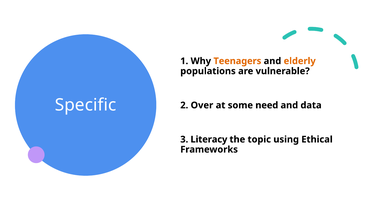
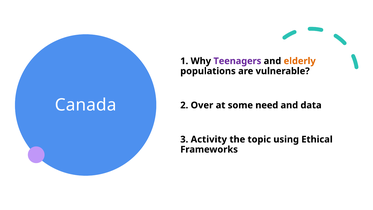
Teenagers colour: orange -> purple (237, 61)
Specific: Specific -> Canada (86, 105)
Literacy: Literacy -> Activity (209, 139)
